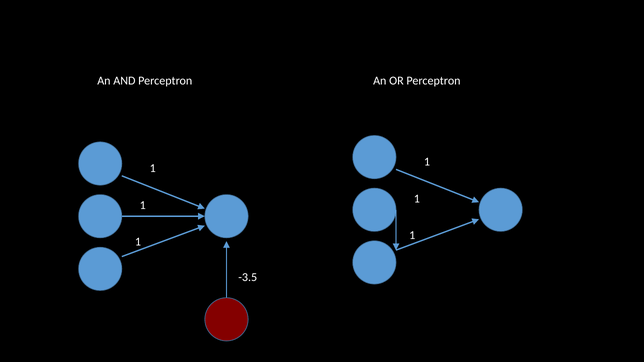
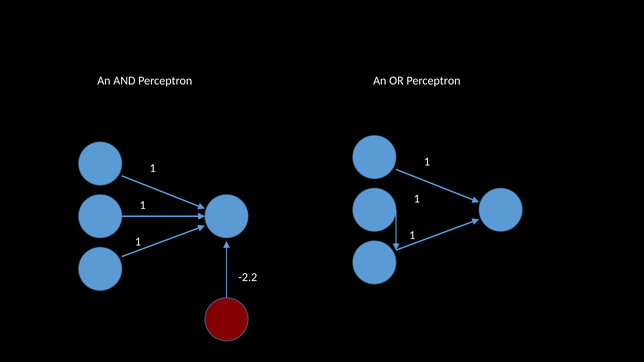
-3.5: -3.5 -> -2.2 (248, 277)
